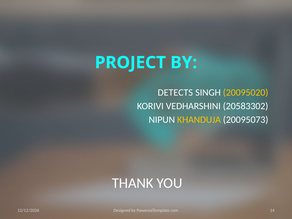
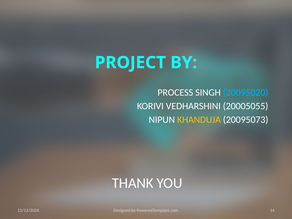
DETECTS: DETECTS -> PROCESS (175, 93)
20095020 colour: yellow -> light blue (246, 93)
20583302: 20583302 -> 20005055 (246, 106)
